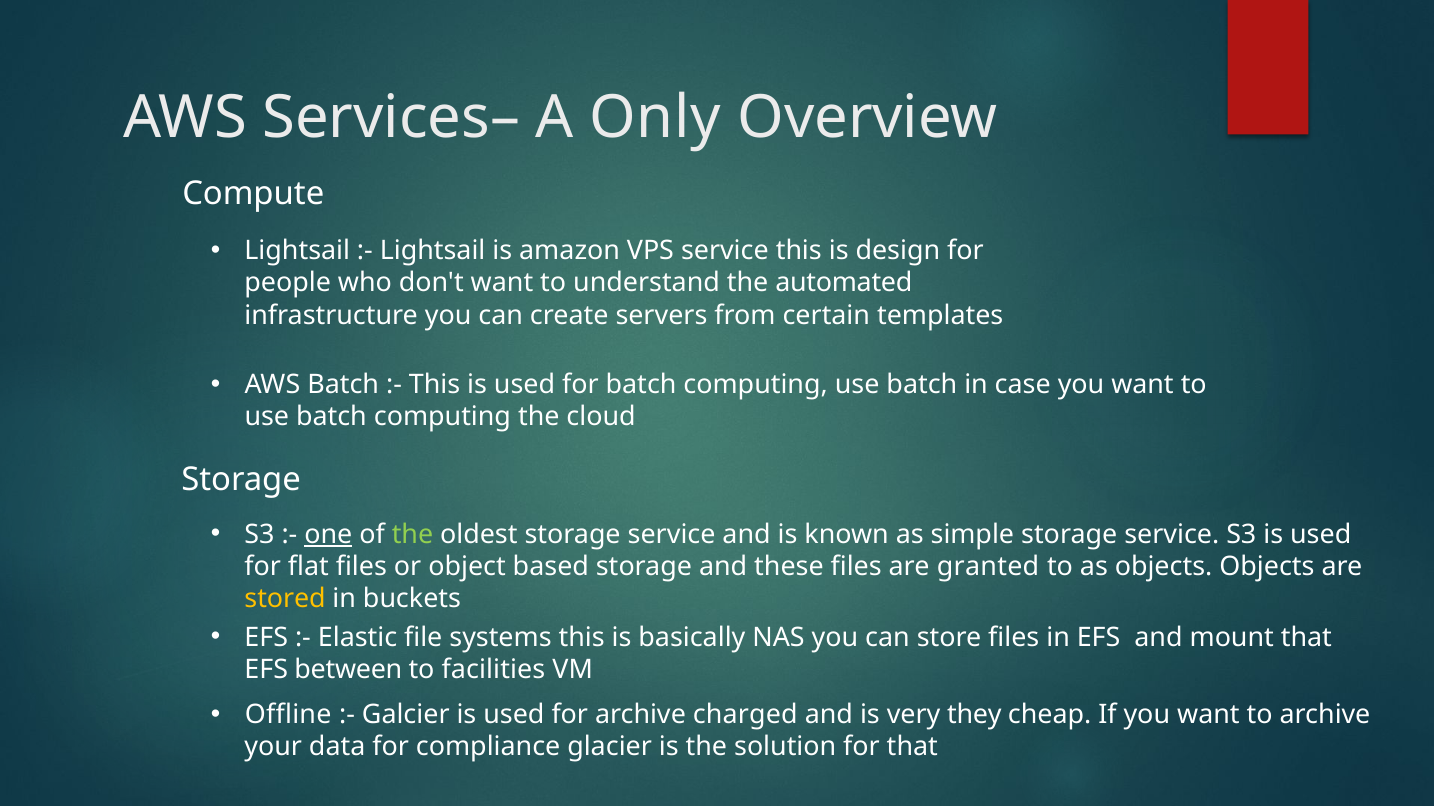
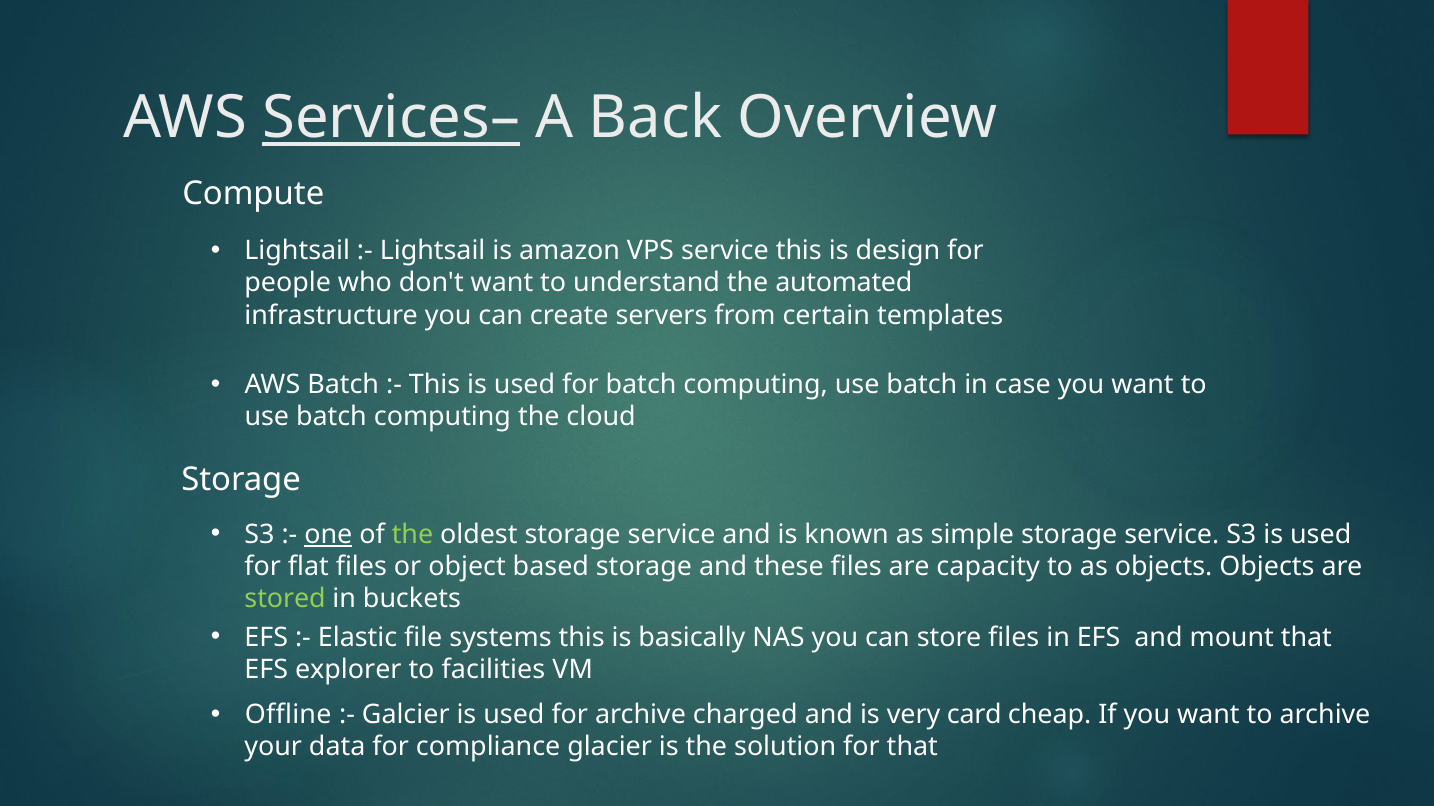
Services– underline: none -> present (391, 118)
Only: Only -> Back (655, 118)
granted: granted -> capacity (988, 567)
stored colour: yellow -> light green (285, 599)
between: between -> explorer (348, 670)
they: they -> card (974, 715)
